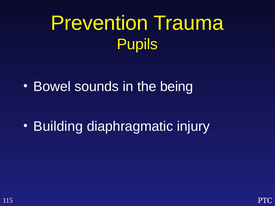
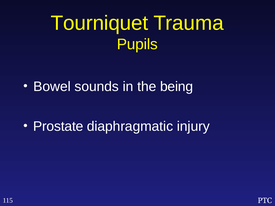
Prevention: Prevention -> Tourniquet (99, 23)
Building: Building -> Prostate (58, 127)
